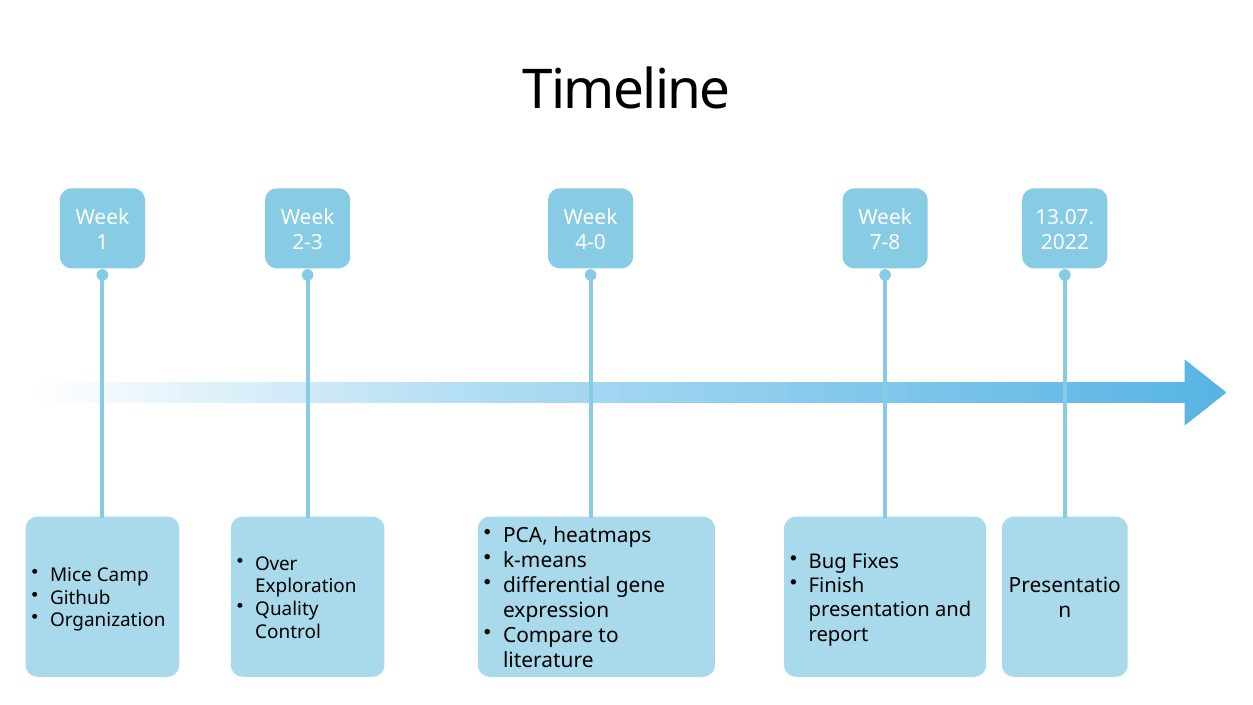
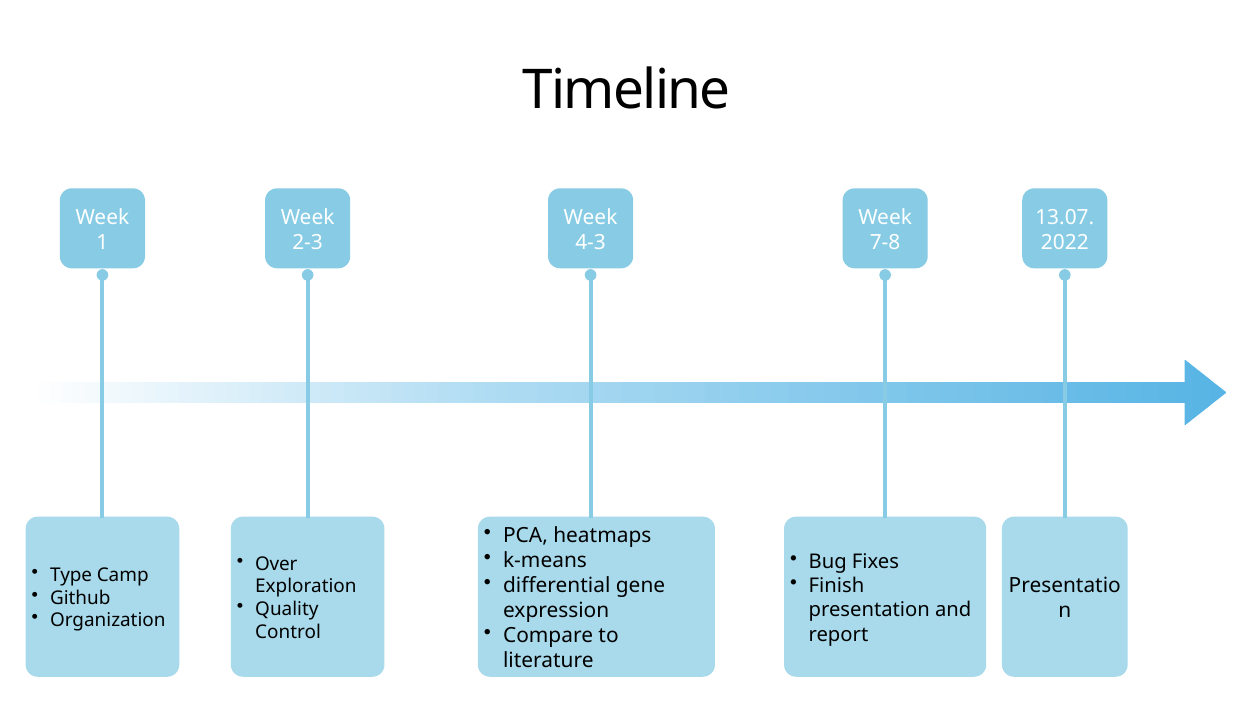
4-0: 4-0 -> 4-3 (591, 242)
Mice: Mice -> Type (71, 575)
